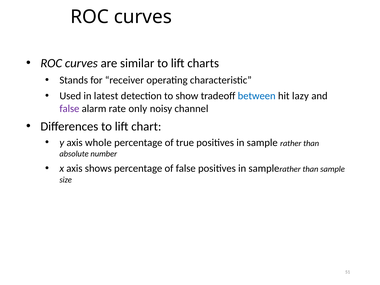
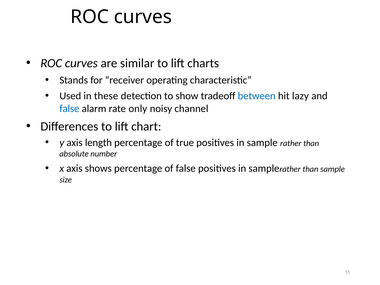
latest: latest -> these (106, 96)
false colour: purple -> blue (69, 109)
whole: whole -> length (98, 143)
